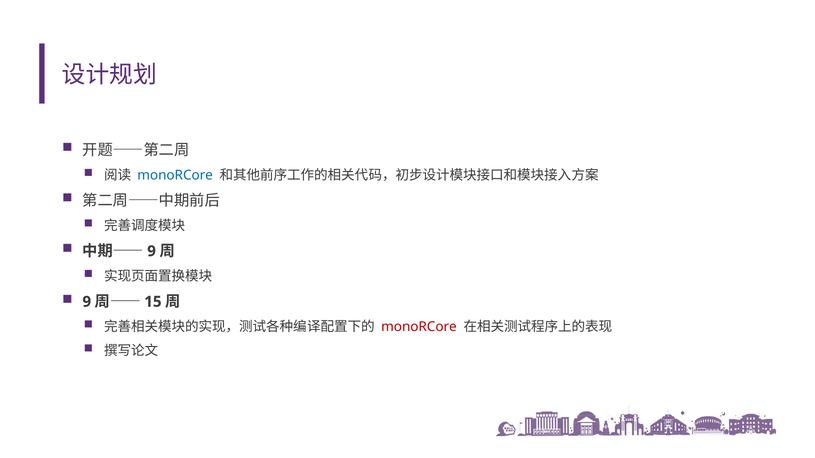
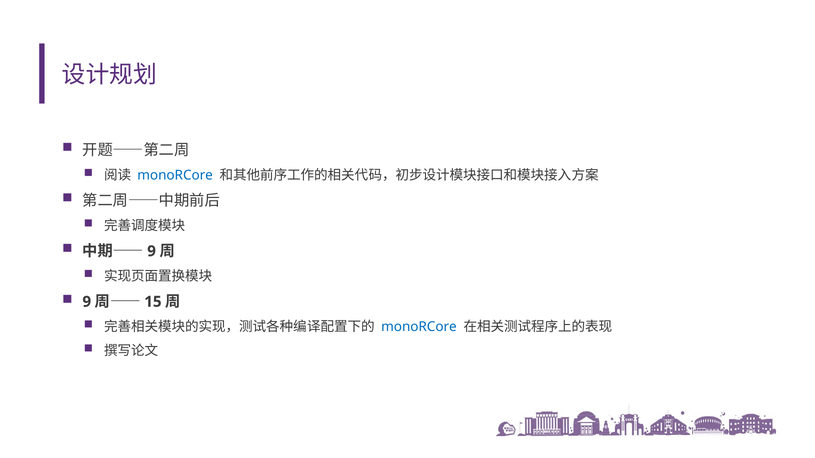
monoRCore colour: red -> blue (419, 327)
